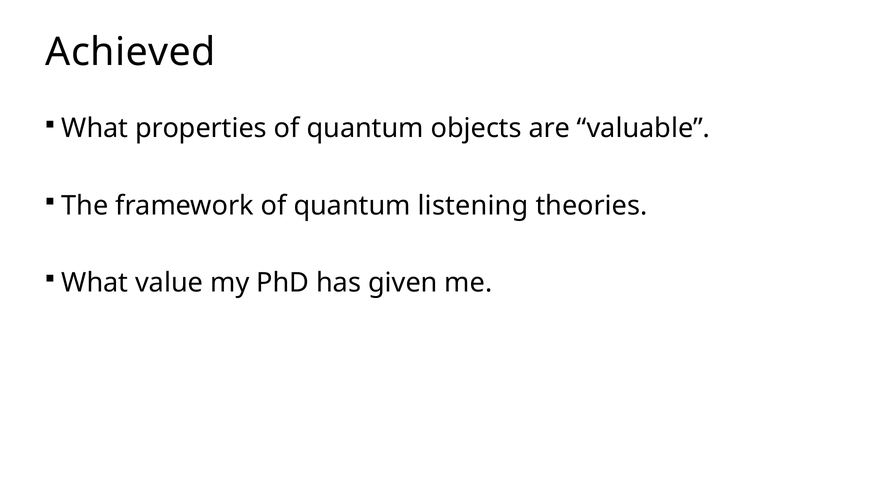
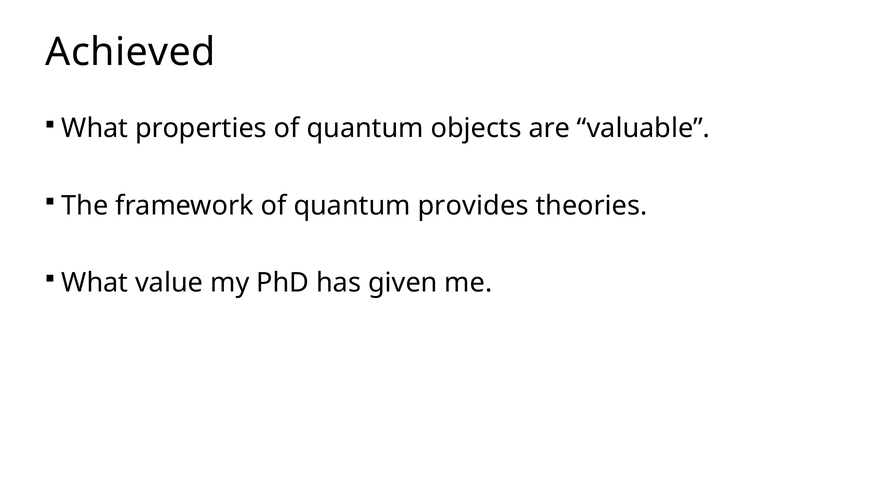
listening: listening -> provides (473, 205)
